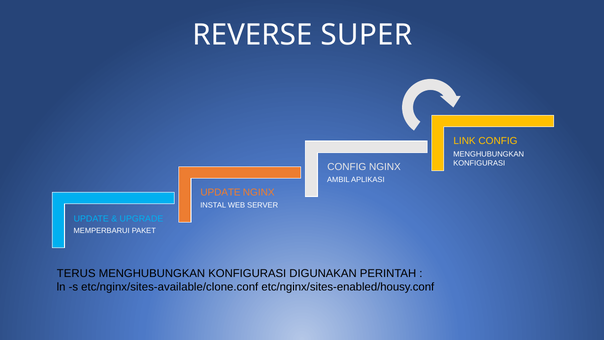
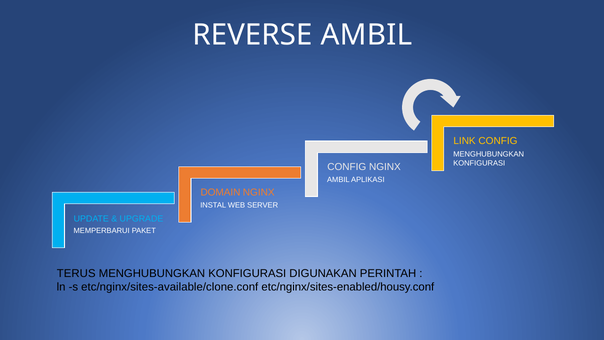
REVERSE SUPER: SUPER -> AMBIL (366, 35)
UPDATE: UPDATE -> DOMAIN (220, 192)
